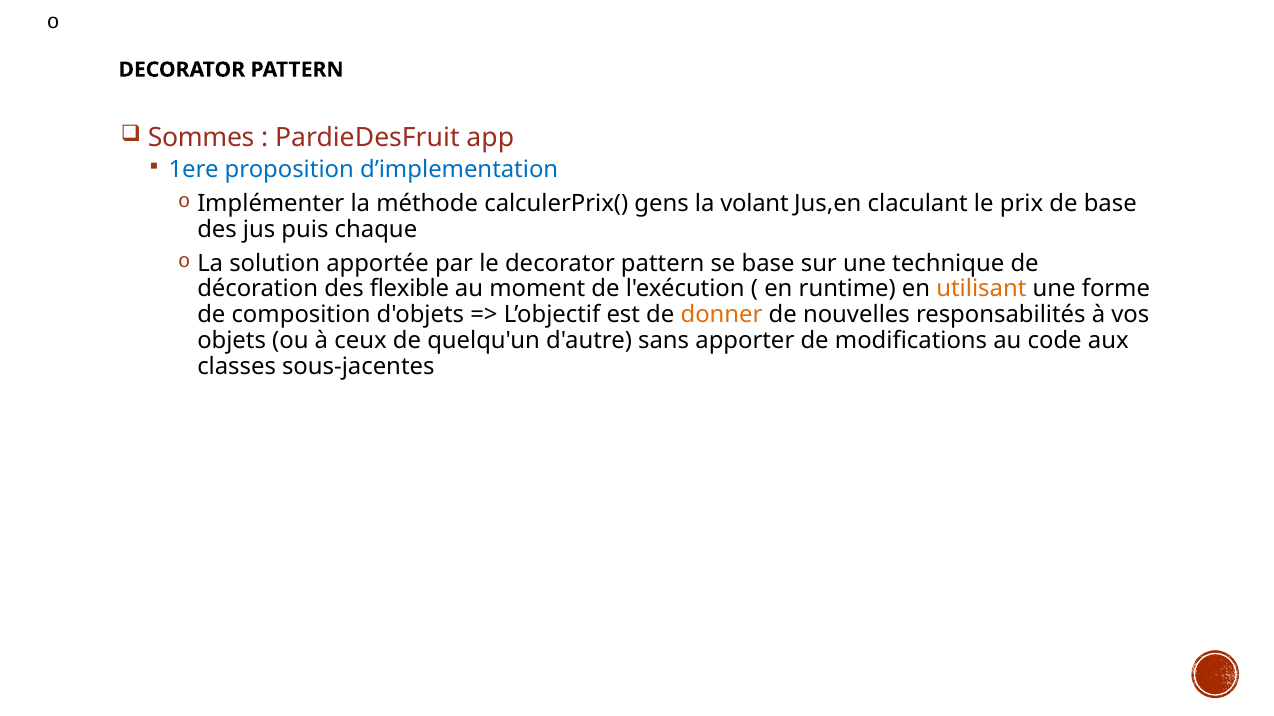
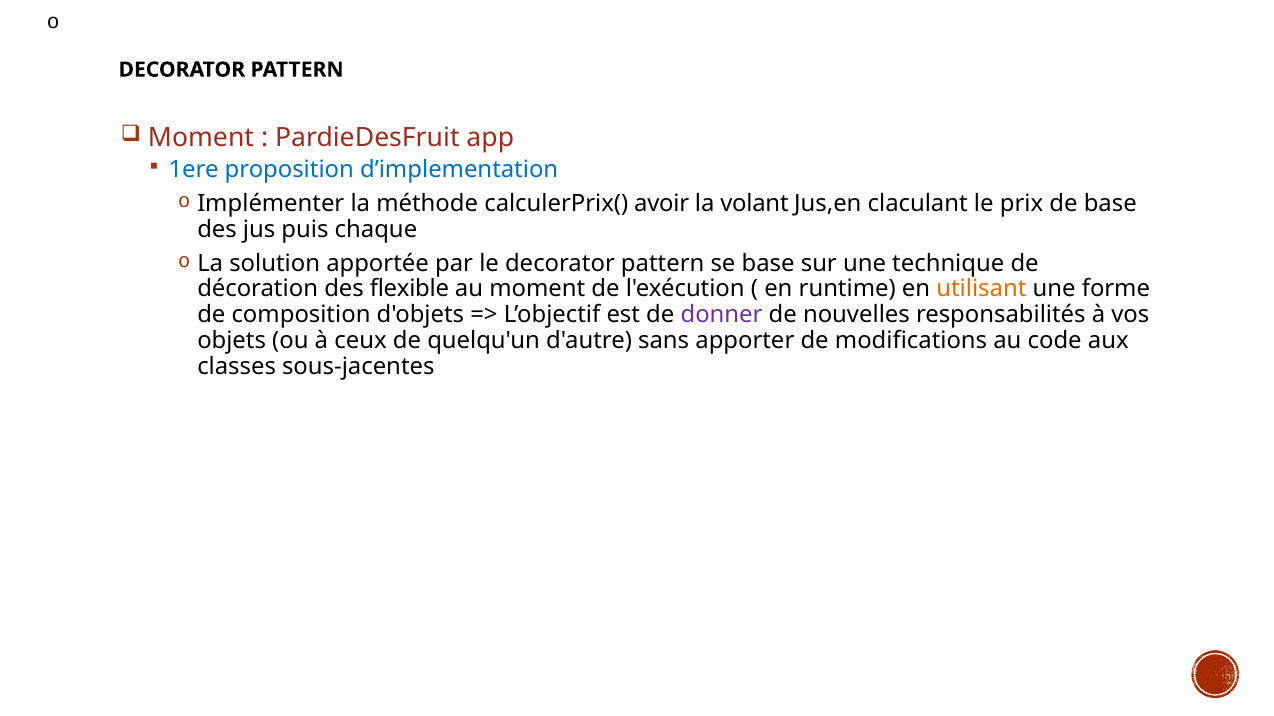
Sommes: Sommes -> Moment (201, 138)
gens: gens -> avoir (662, 204)
donner colour: orange -> purple (722, 315)
